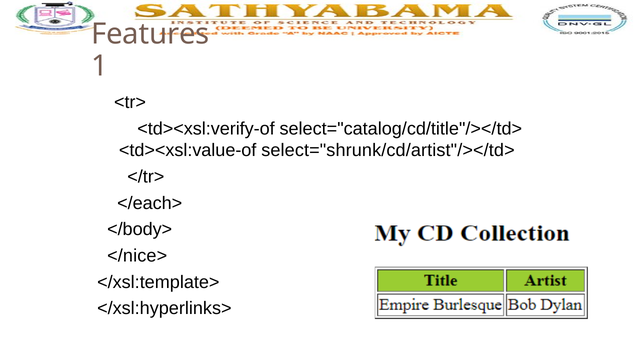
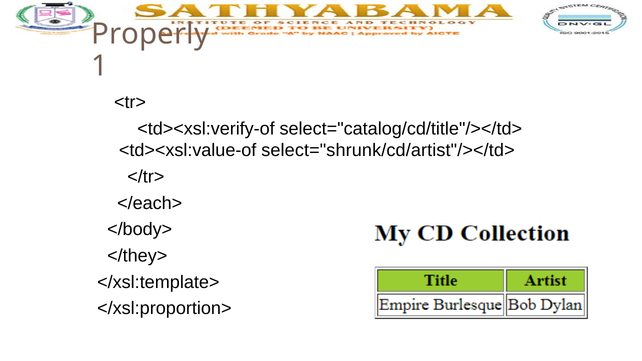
Features: Features -> Properly (150, 34)
</nice>: </nice> -> </they> (137, 256)
</xsl:hyperlinks>: </xsl:hyperlinks> -> </xsl:proportion> (164, 309)
